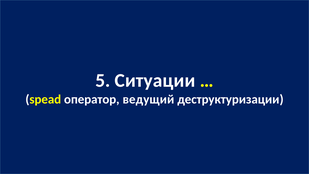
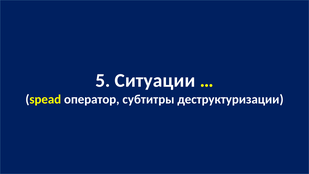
ведущий: ведущий -> субтитры (148, 99)
